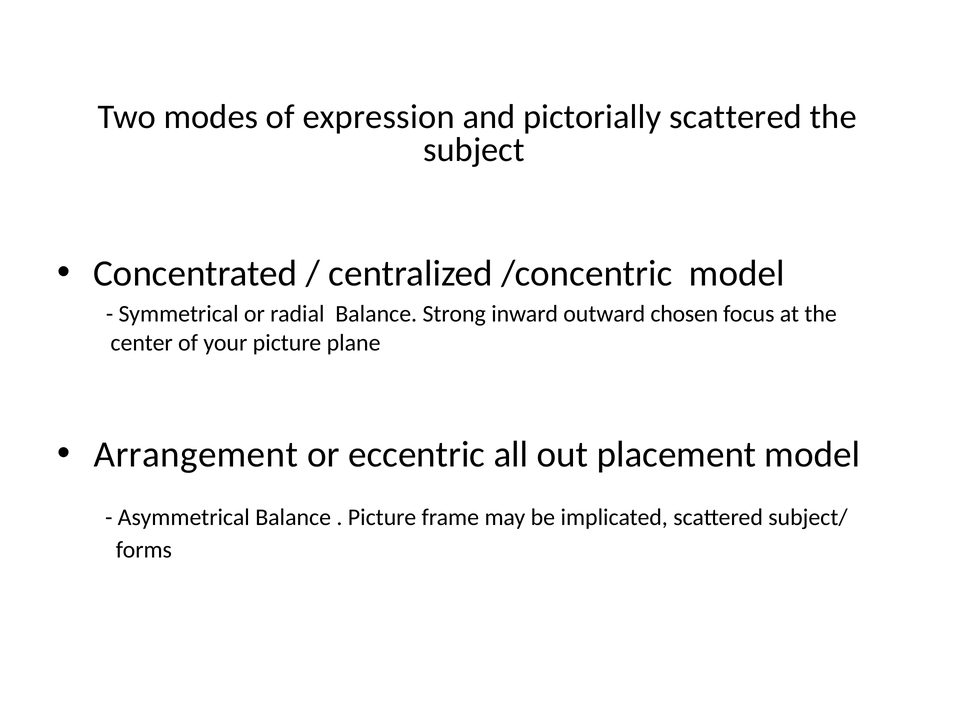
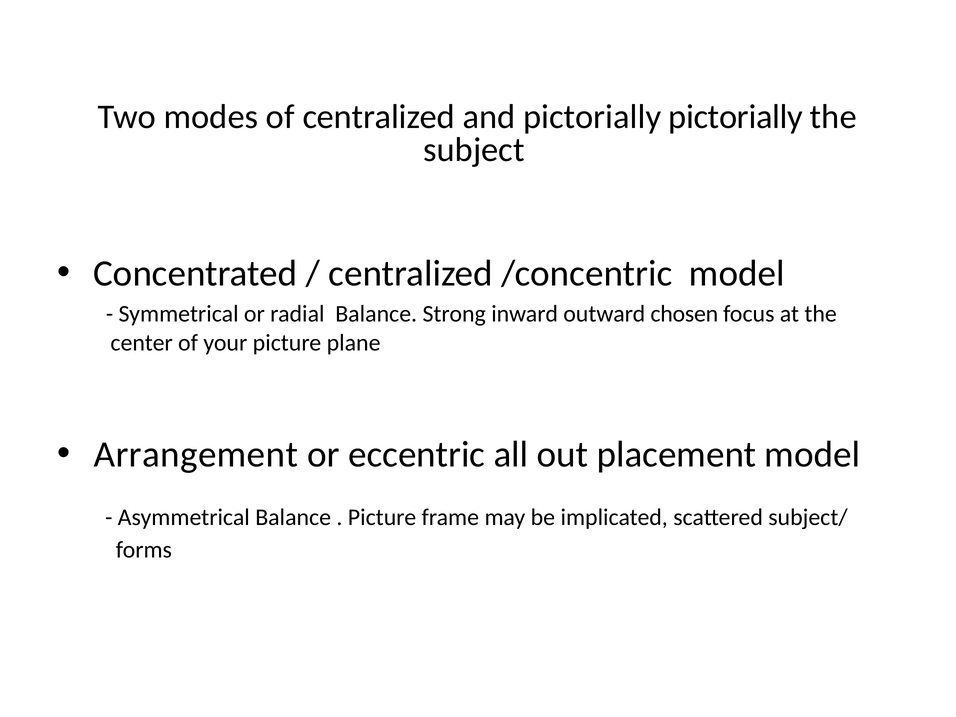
of expression: expression -> centralized (379, 117)
pictorially scattered: scattered -> pictorially (736, 117)
